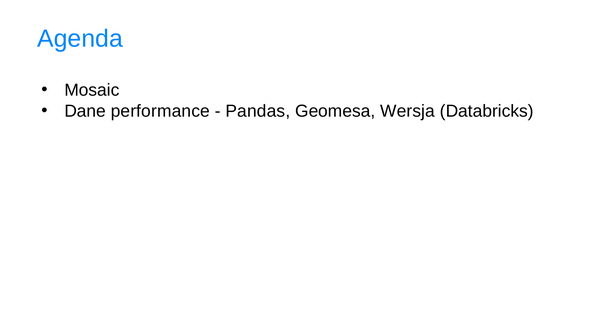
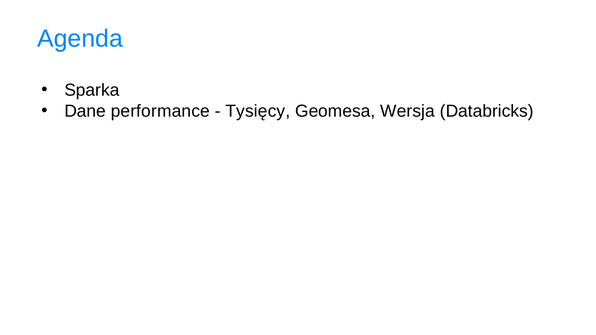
Mosaic: Mosaic -> Sparka (92, 90)
Pandas: Pandas -> Tysięcy (258, 111)
